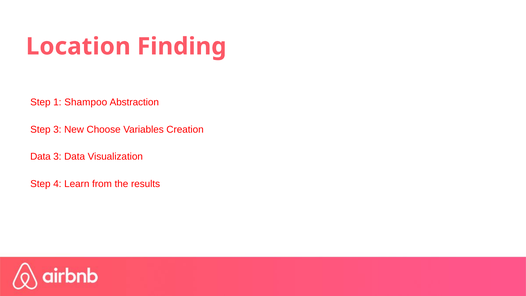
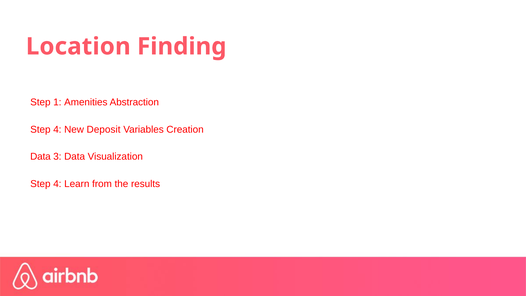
Shampoo: Shampoo -> Amenities (86, 102)
3: 3 -> 4 (57, 129)
Choose: Choose -> Deposit (104, 129)
